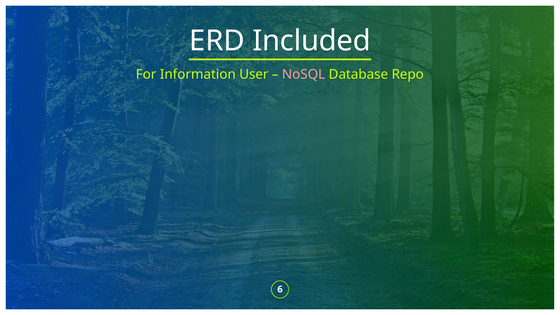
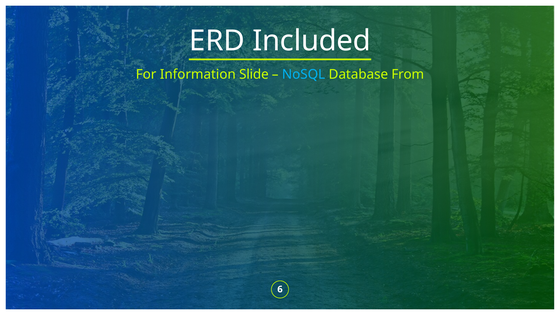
User: User -> Slide (254, 74)
NoSQL colour: pink -> light blue (304, 74)
Repo: Repo -> From (408, 74)
